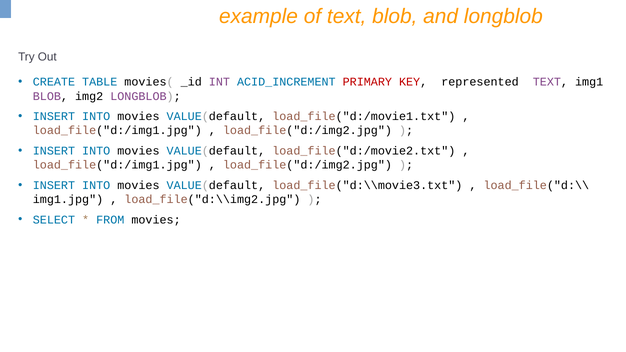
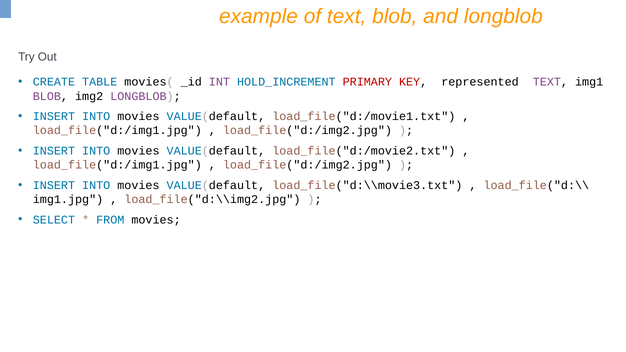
ACID_INCREMENT: ACID_INCREMENT -> HOLD_INCREMENT (286, 82)
